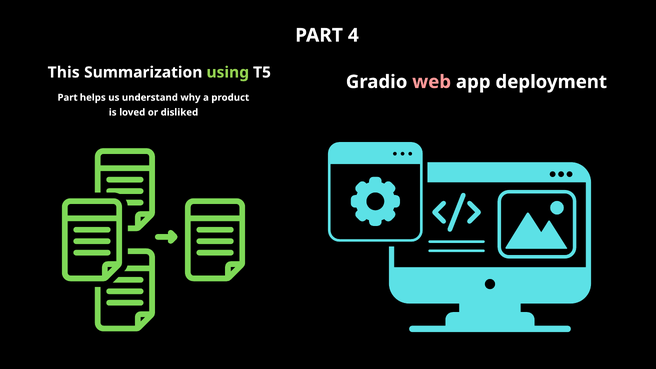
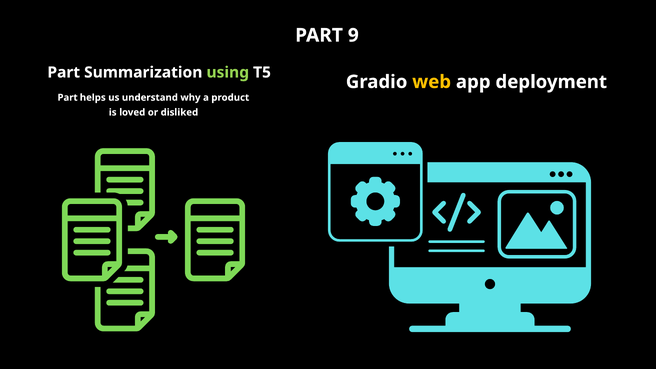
4: 4 -> 9 (353, 35)
This: This -> Part (64, 72)
web colour: pink -> yellow (432, 82)
